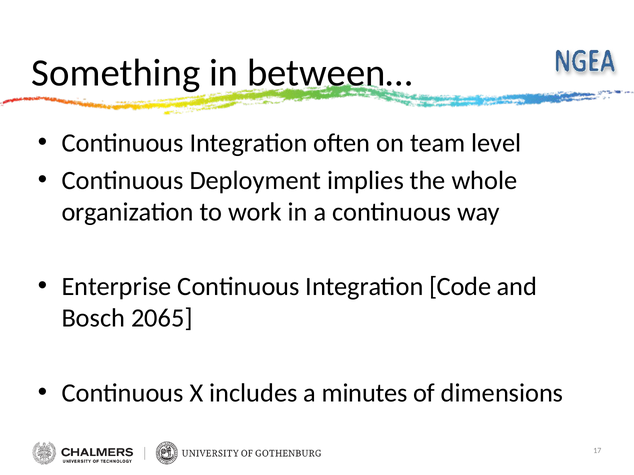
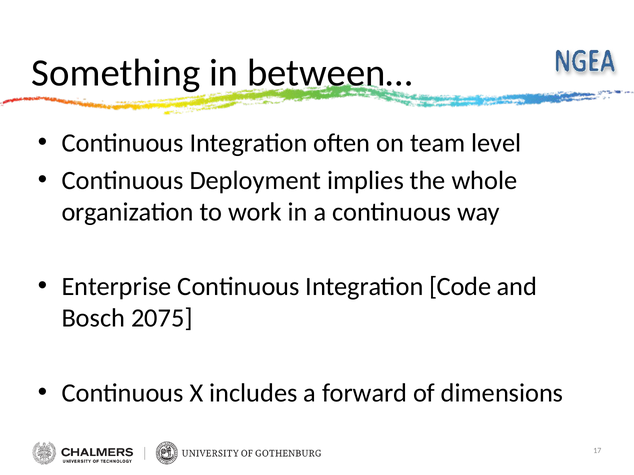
2065: 2065 -> 2075 (162, 319)
minutes: minutes -> forward (365, 393)
